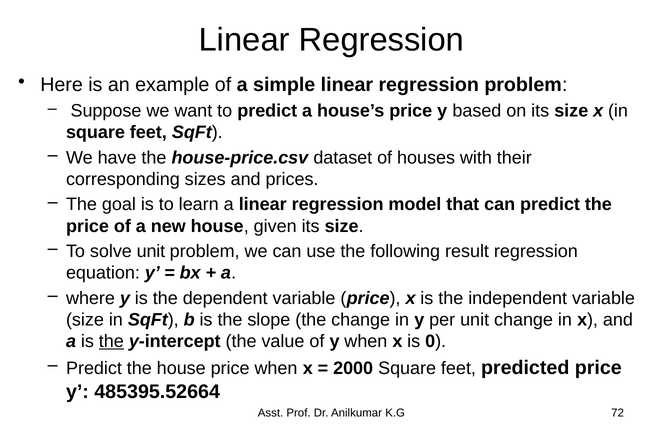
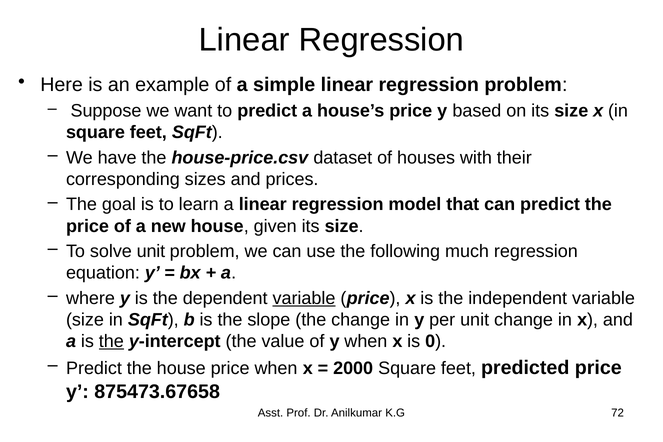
result: result -> much (467, 251)
variable underline: none -> present (304, 298)
485395.52664: 485395.52664 -> 875473.67658 (157, 392)
